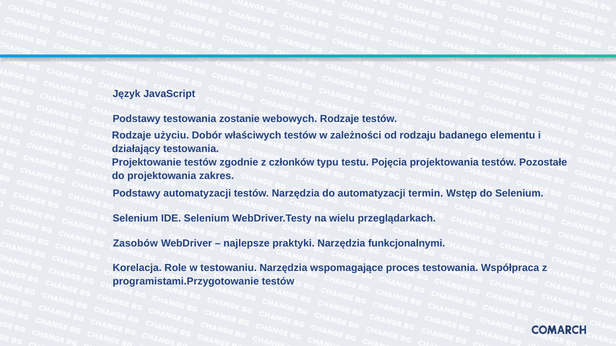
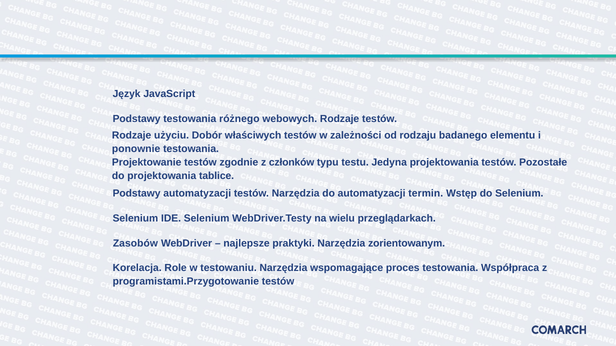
zostanie: zostanie -> różnego (239, 119)
działający: działający -> ponownie (136, 149)
Pojęcia: Pojęcia -> Jedyna (389, 163)
zakres: zakres -> tablice (217, 176)
funkcjonalnymi: funkcjonalnymi -> zorientowanym (407, 244)
